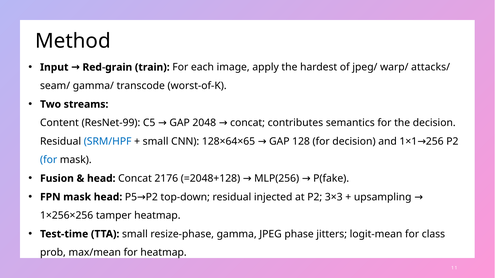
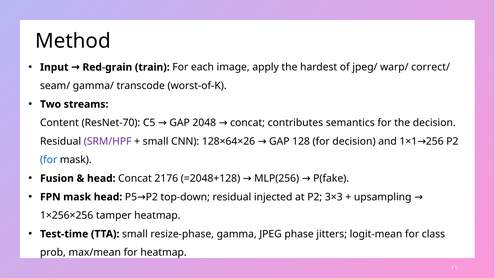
attacks/: attacks/ -> correct/ (431, 67)
ResNet-99: ResNet-99 -> ResNet-70 (111, 123)
SRM/HPF colour: blue -> purple (108, 142)
128×64×65: 128×64×65 -> 128×64×26 (229, 142)
